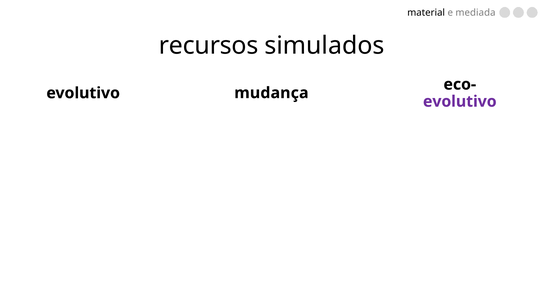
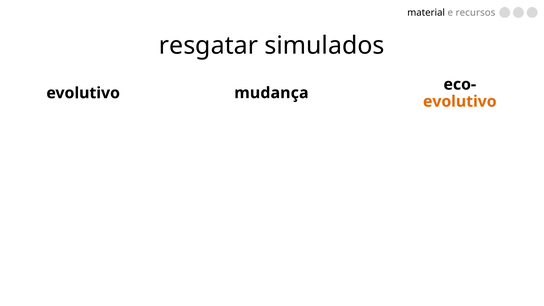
mediada: mediada -> recursos (475, 13)
recursos: recursos -> resgatar (208, 46)
evolutivo colour: purple -> orange (460, 101)
